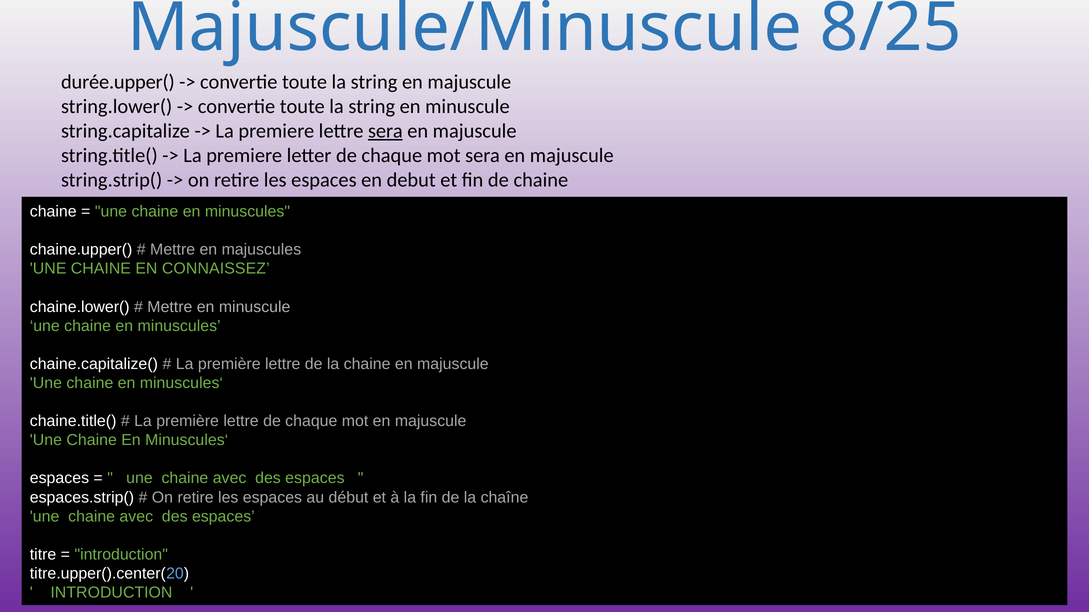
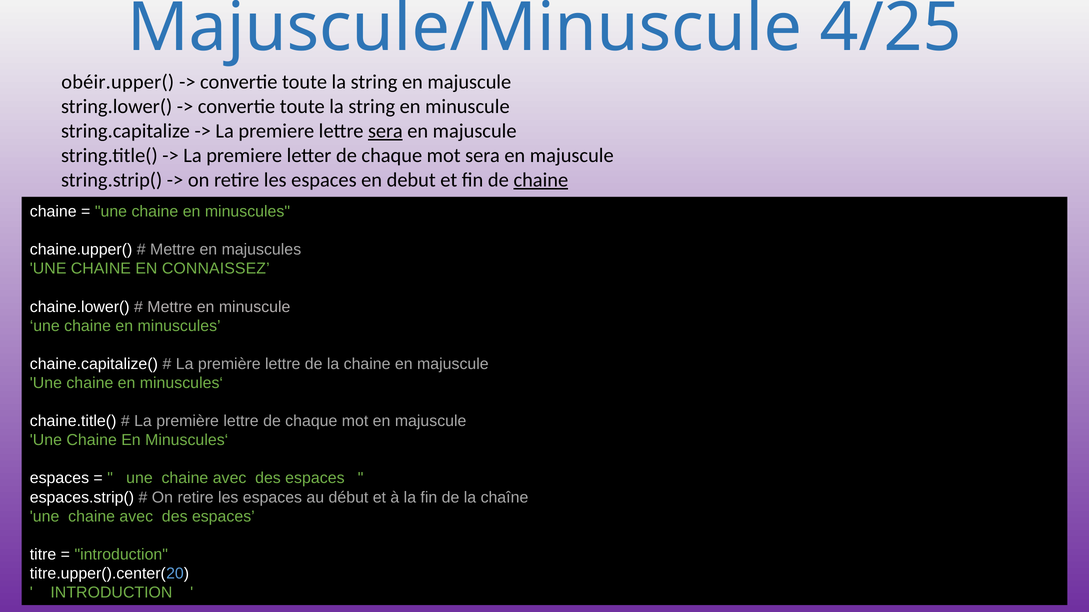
8/25: 8/25 -> 4/25 (891, 28)
durée.upper(: durée.upper( -> obéir.upper( (118, 82)
chaine underline: none -> present (541, 180)
